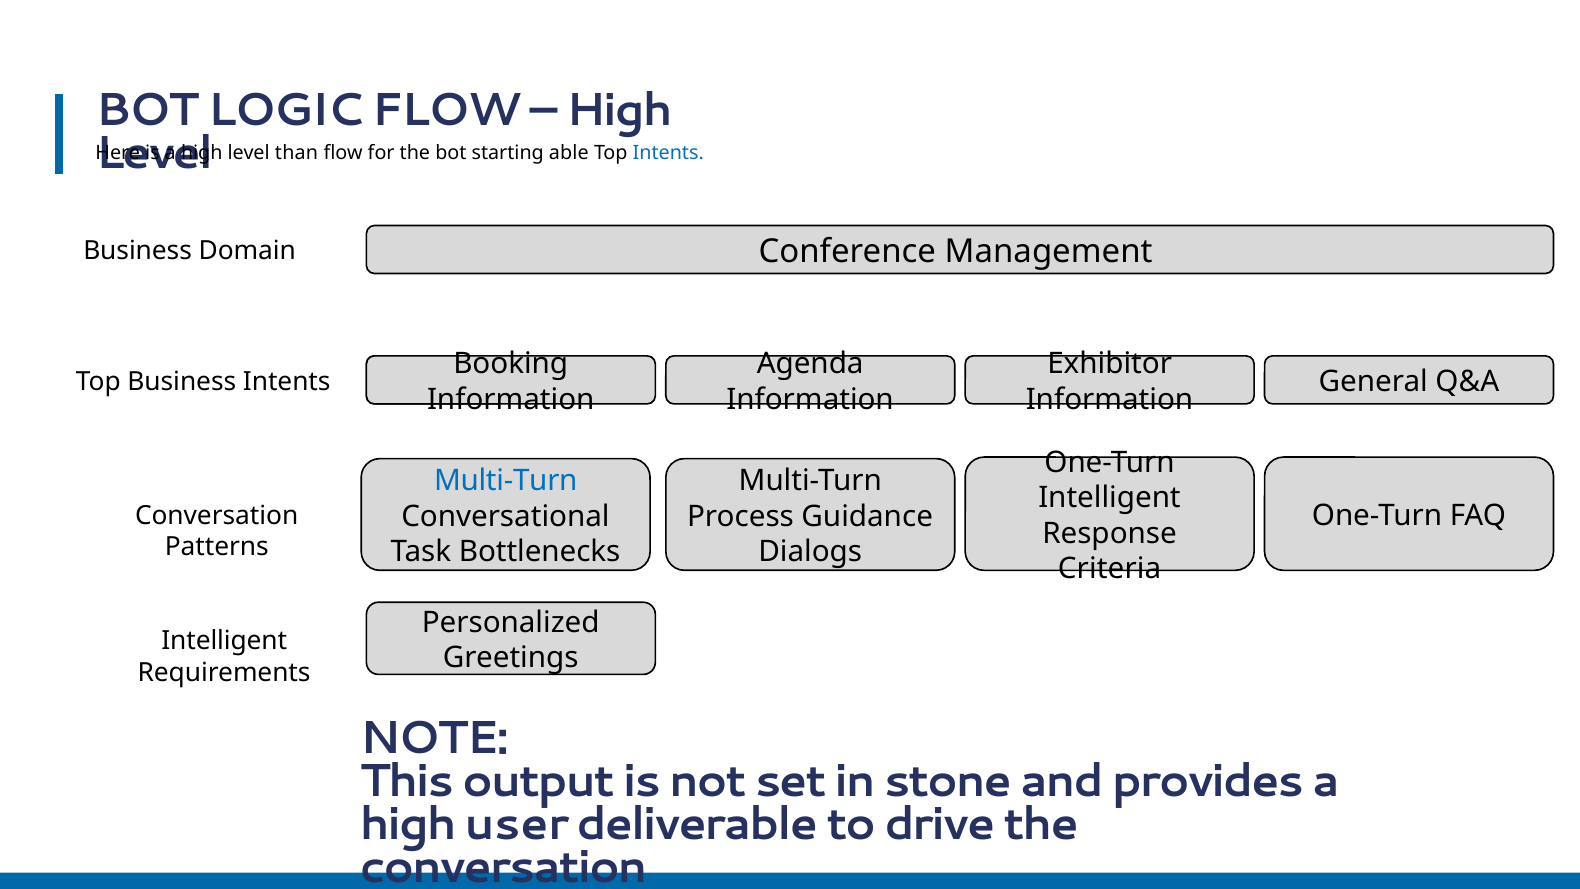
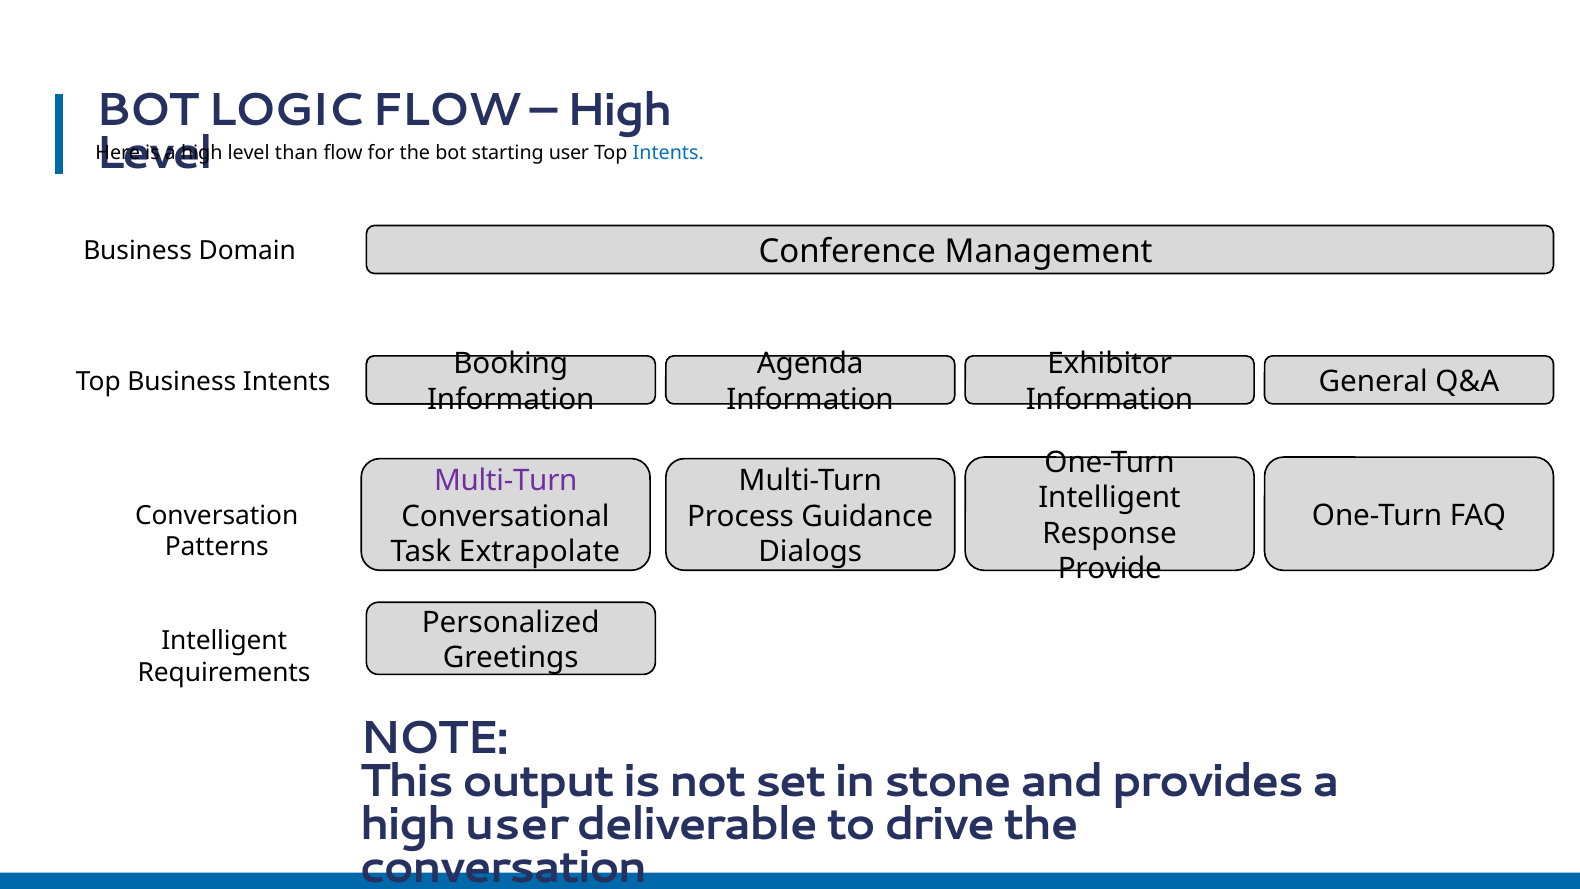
starting able: able -> user (569, 153)
Multi-Turn colour: blue -> purple (506, 481)
Bottlenecks: Bottlenecks -> Extrapolate (540, 552)
Criteria: Criteria -> Provide (1110, 569)
